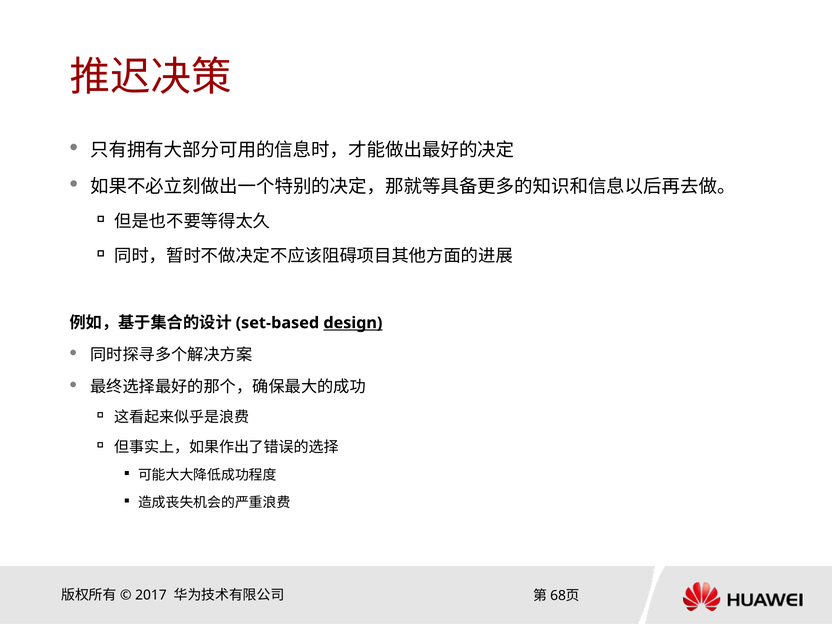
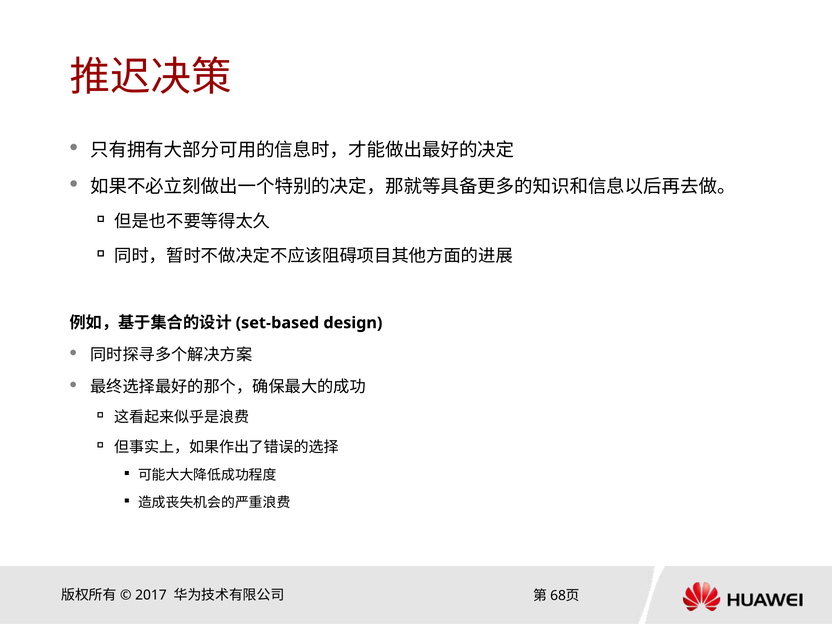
design underline: present -> none (353, 323)
